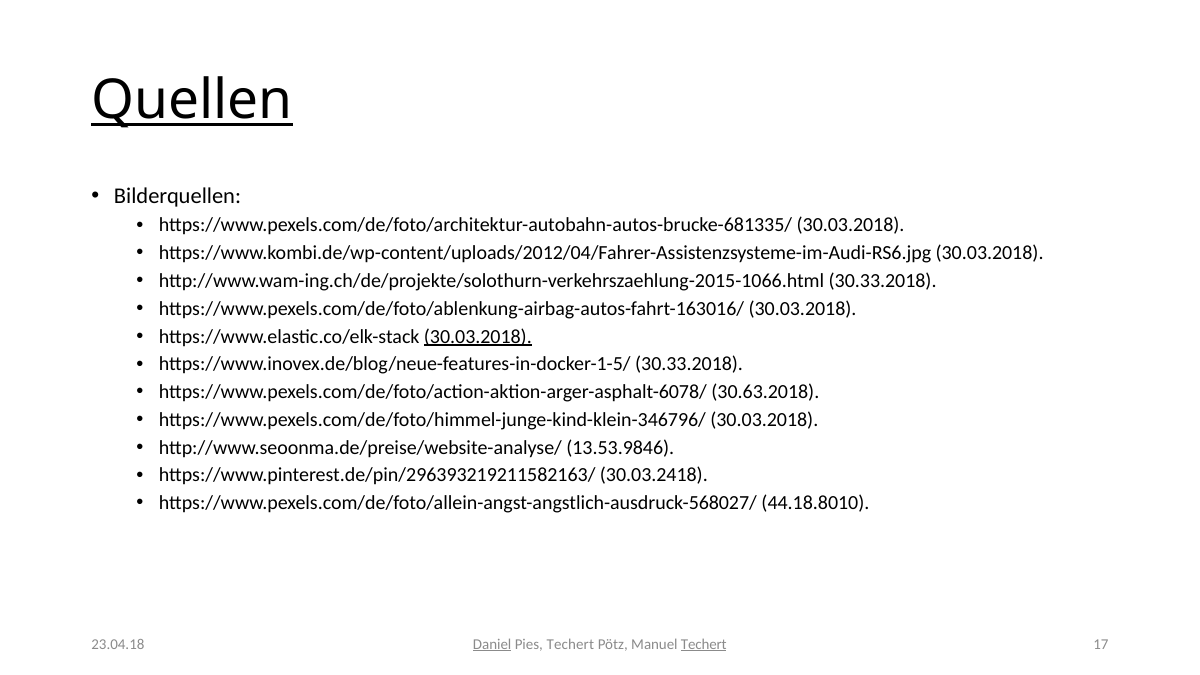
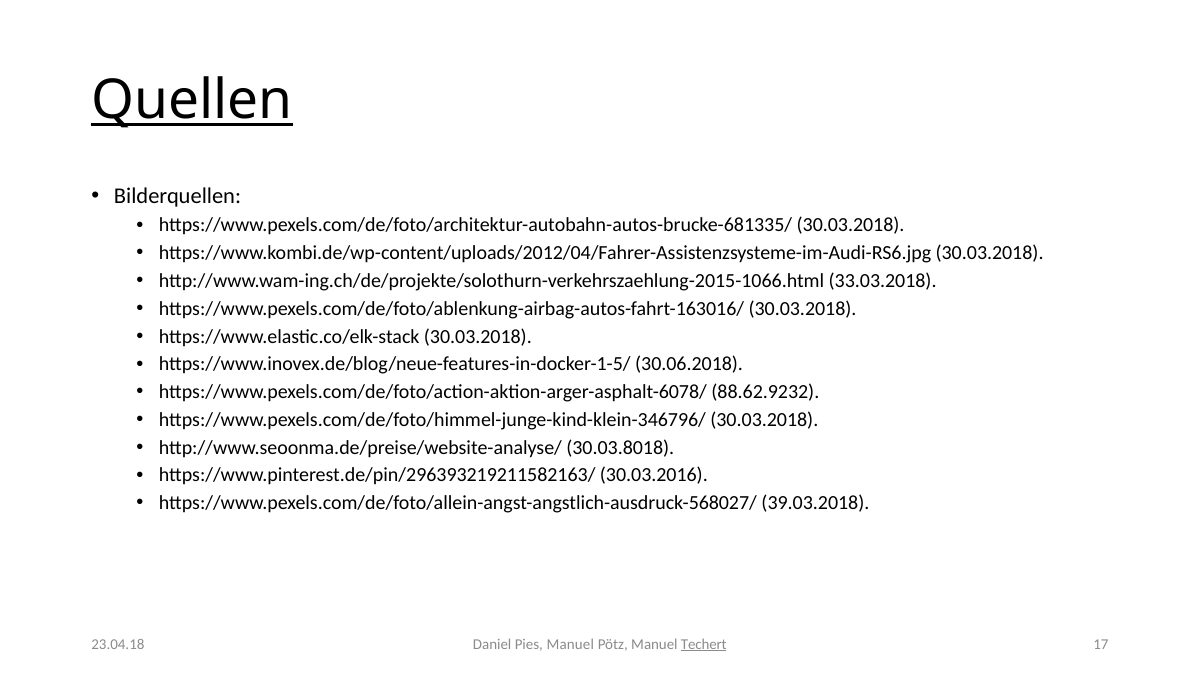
http://www.wam-ing.ch/de/projekte/solothurn-verkehrszaehlung-2015-1066.html 30.33.2018: 30.33.2018 -> 33.03.2018 (883, 281)
30.03.2018 underline: present -> none (478, 337)
https://www.inovex.de/blog/neue-features-in-docker-1-5/ 30.33.2018: 30.33.2018 -> 30.06.2018 (689, 364)
30.63.2018: 30.63.2018 -> 88.62.9232 (765, 392)
13.53.9846: 13.53.9846 -> 30.03.8018 (620, 448)
30.03.2418: 30.03.2418 -> 30.03.2016 (654, 475)
44.18.8010: 44.18.8010 -> 39.03.2018 (815, 503)
Daniel underline: present -> none (492, 644)
Pies Techert: Techert -> Manuel (570, 644)
